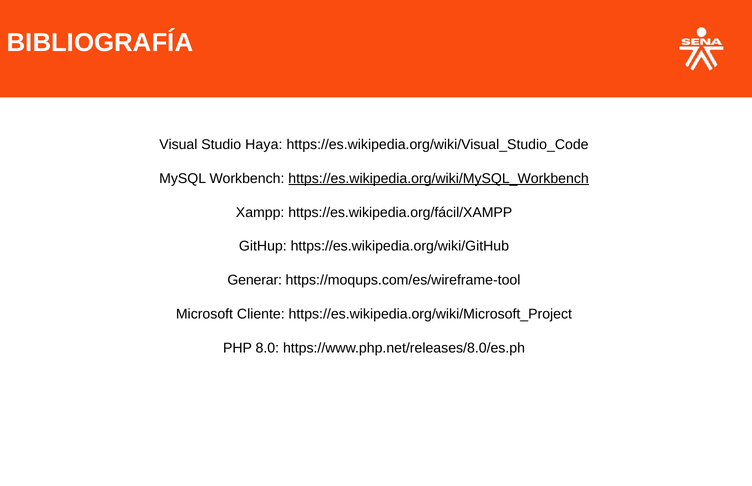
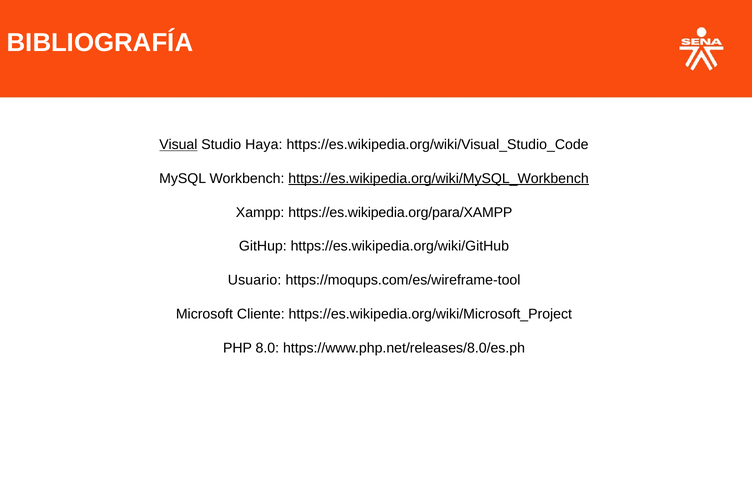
Visual underline: none -> present (178, 145)
https://es.wikipedia.org/fácil/XAMPP: https://es.wikipedia.org/fácil/XAMPP -> https://es.wikipedia.org/para/XAMPP (400, 212)
Generar: Generar -> Usuario (255, 280)
